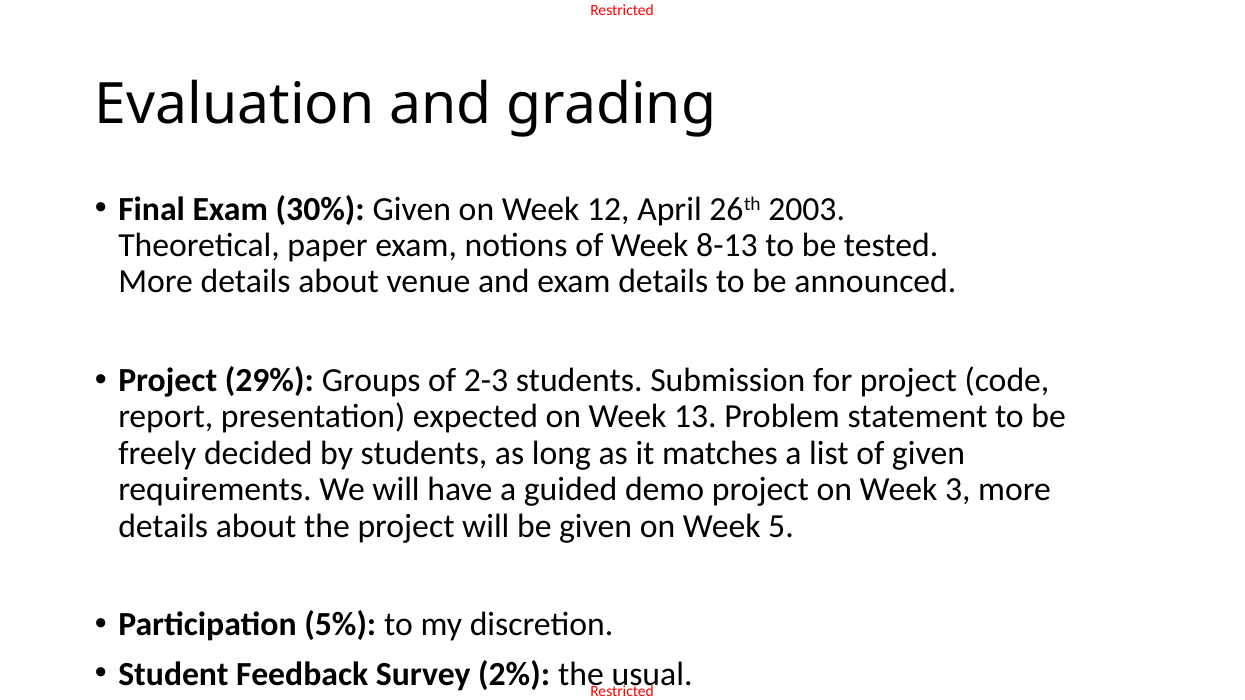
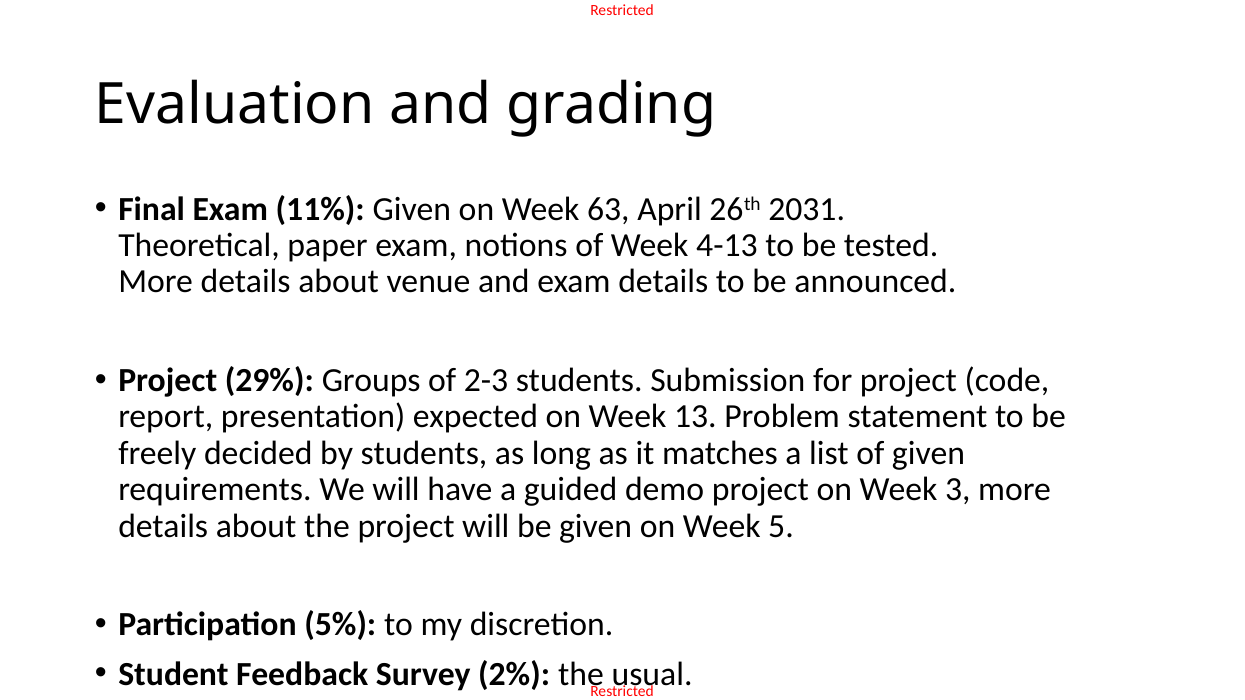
30%: 30% -> 11% (320, 209)
12: 12 -> 63 (608, 209)
2003: 2003 -> 2031 (807, 209)
8-13: 8-13 -> 4-13 (727, 245)
